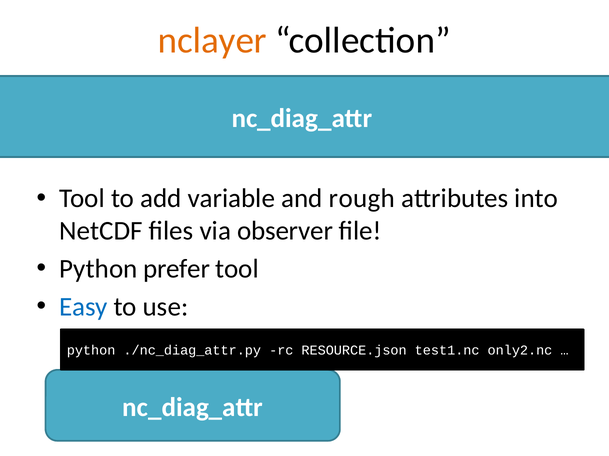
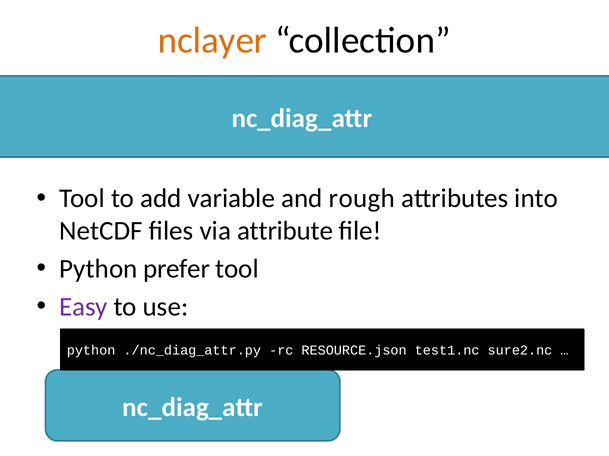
observer: observer -> attribute (285, 231)
Easy colour: blue -> purple (84, 307)
only2.nc: only2.nc -> sure2.nc (520, 351)
